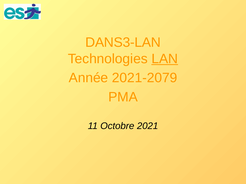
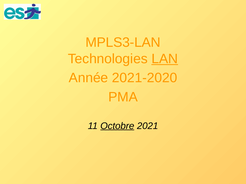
DANS3-LAN: DANS3-LAN -> MPLS3-LAN (123, 43)
2021-2079: 2021-2079 -> 2021-2020 (145, 78)
Octobre underline: none -> present (117, 126)
